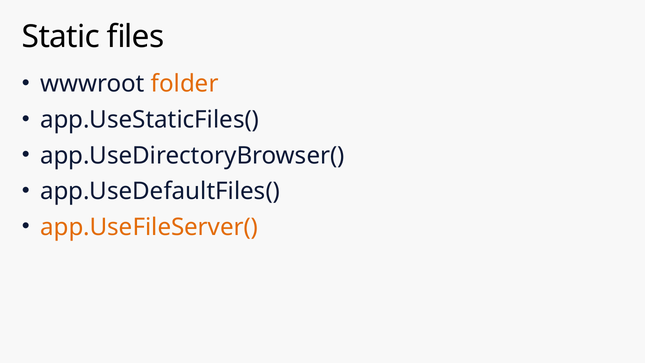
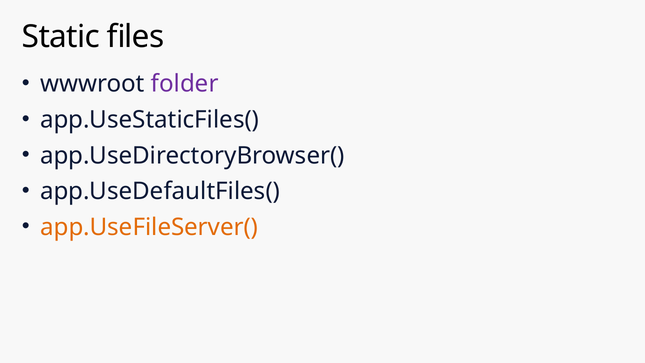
folder colour: orange -> purple (185, 84)
